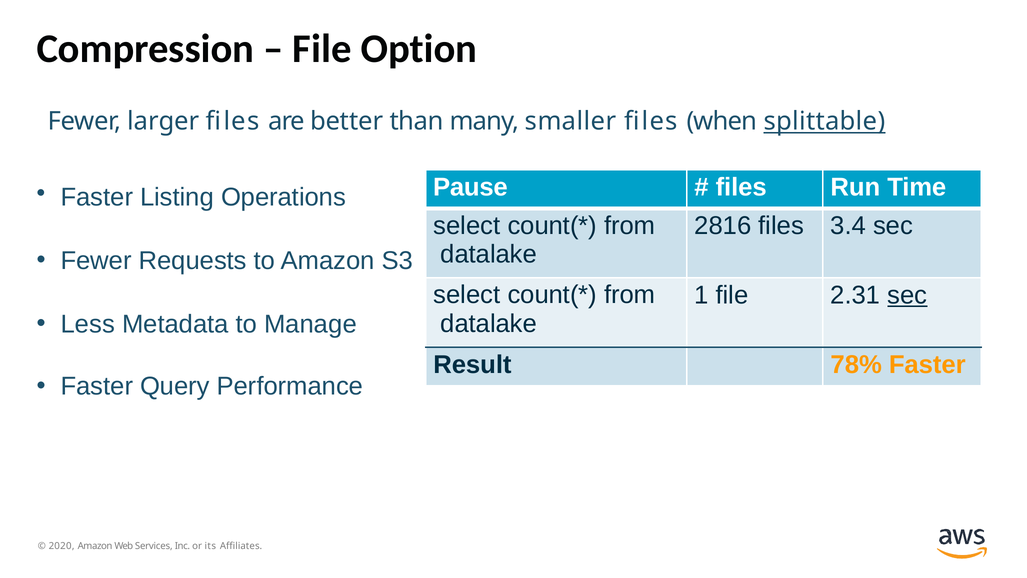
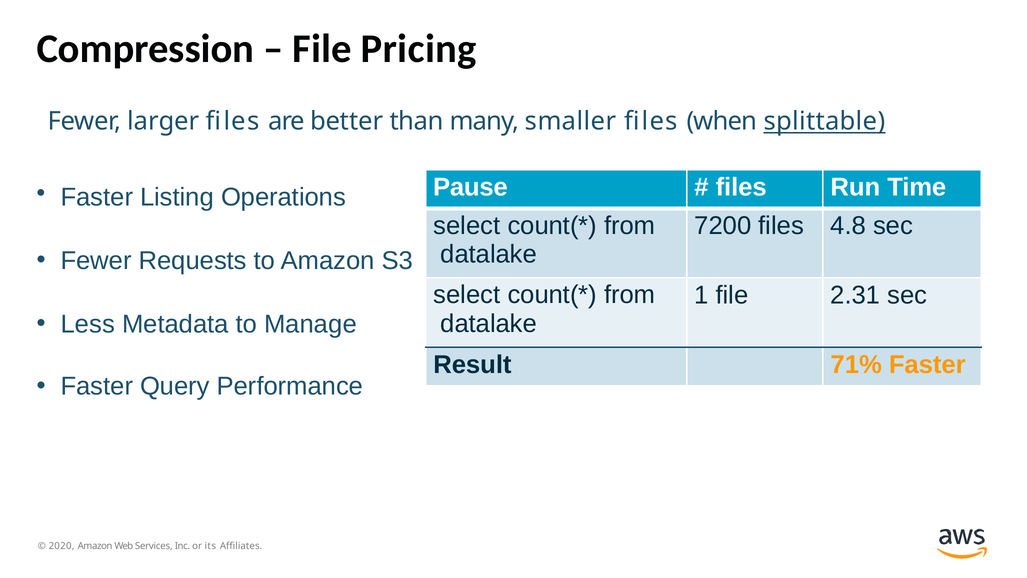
Option: Option -> Pricing (419, 49)
2816: 2816 -> 7200 (723, 226)
3.4: 3.4 -> 4.8 (848, 226)
sec underline: present -> none (907, 295)
78%: 78% -> 71% (856, 364)
